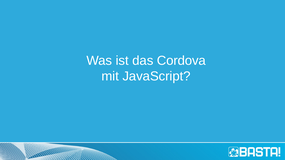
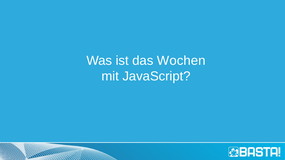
Cordova: Cordova -> Wochen (181, 61)
